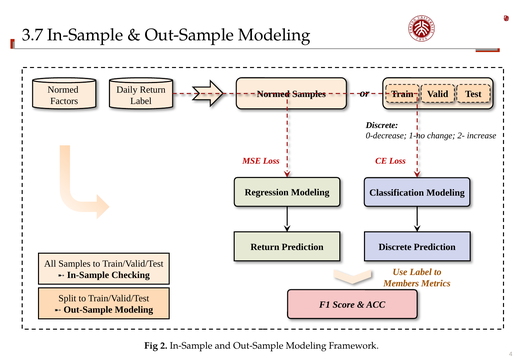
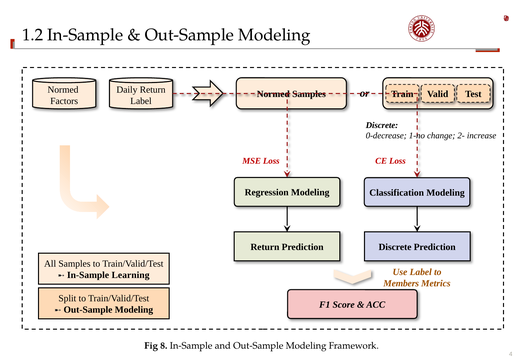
3.7: 3.7 -> 1.2 (33, 35)
Checking: Checking -> Learning (131, 275)
2: 2 -> 8 (164, 346)
